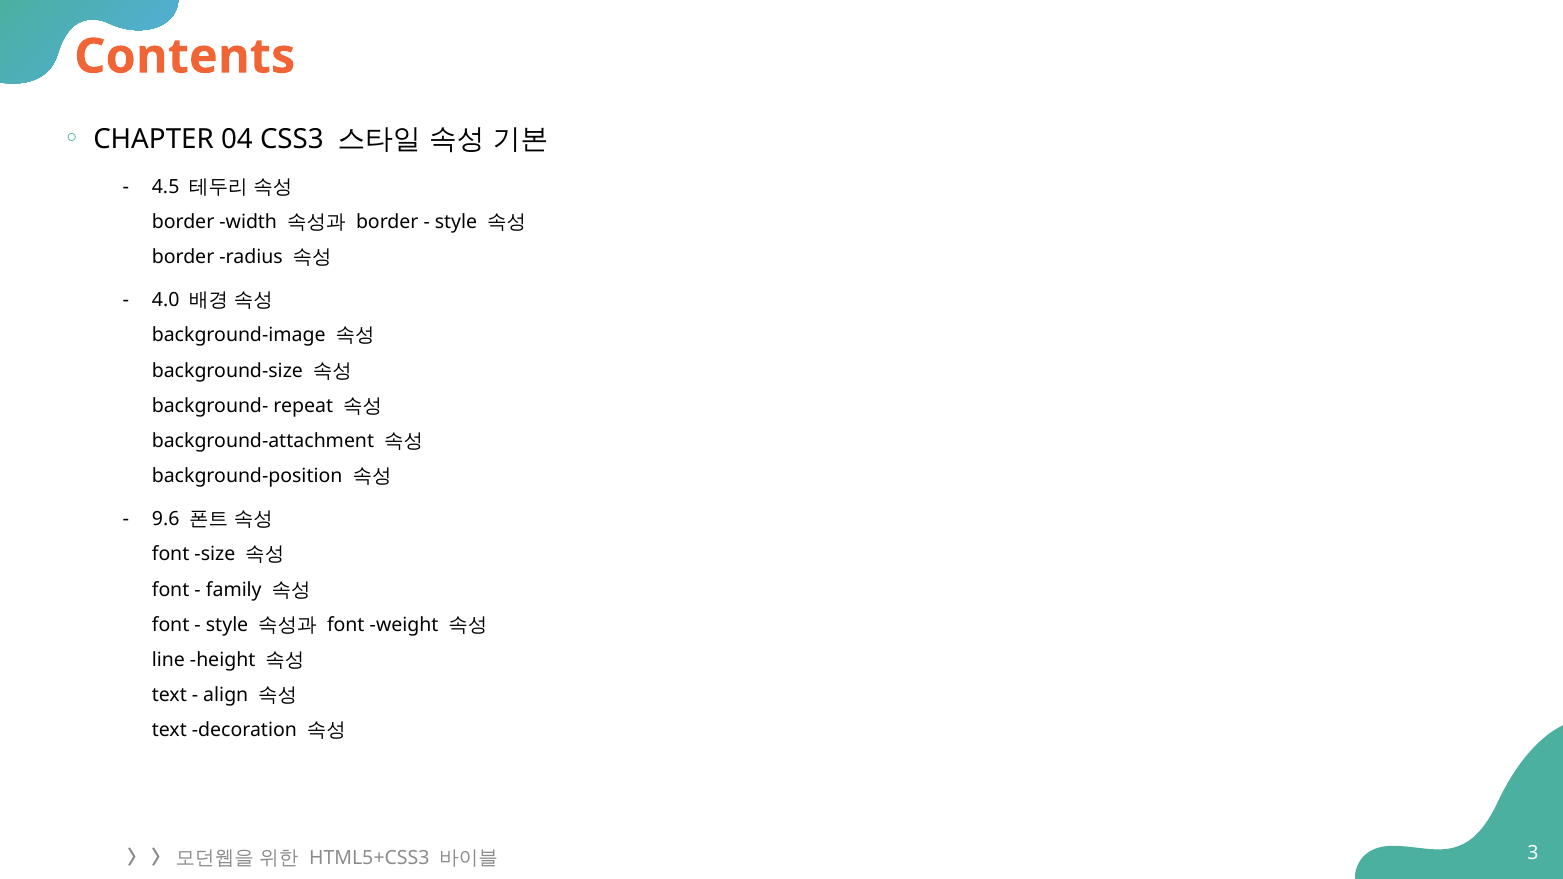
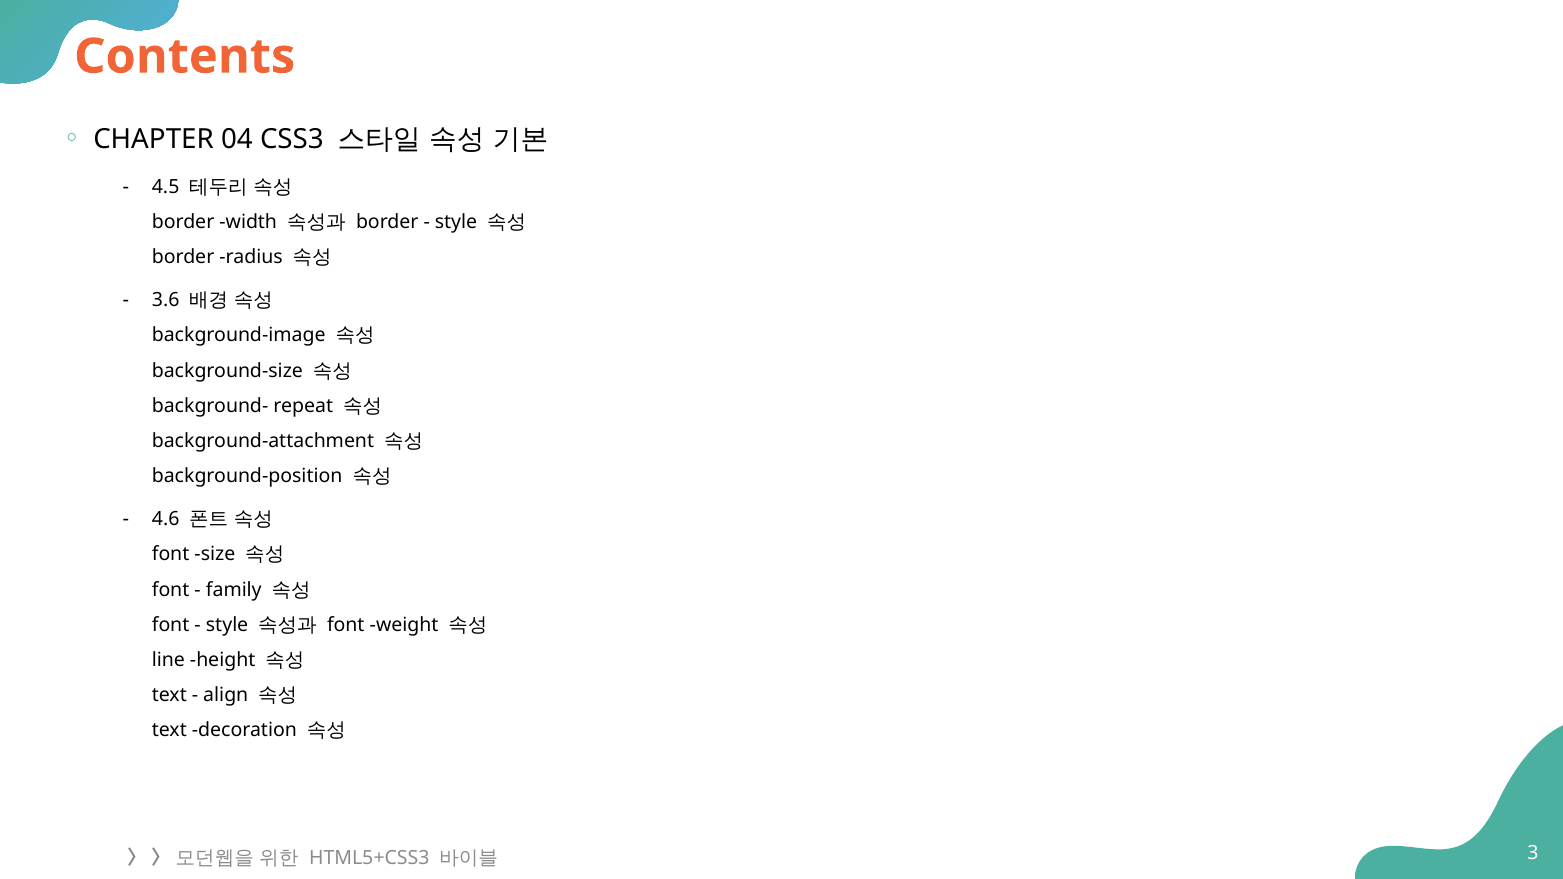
4.0: 4.0 -> 3.6 (166, 300)
9.6: 9.6 -> 4.6 (166, 519)
